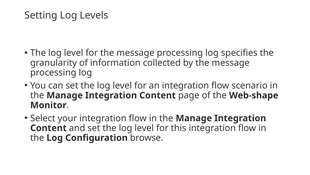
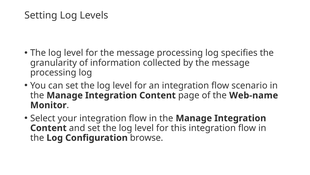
Web-shape: Web-shape -> Web-name (254, 95)
